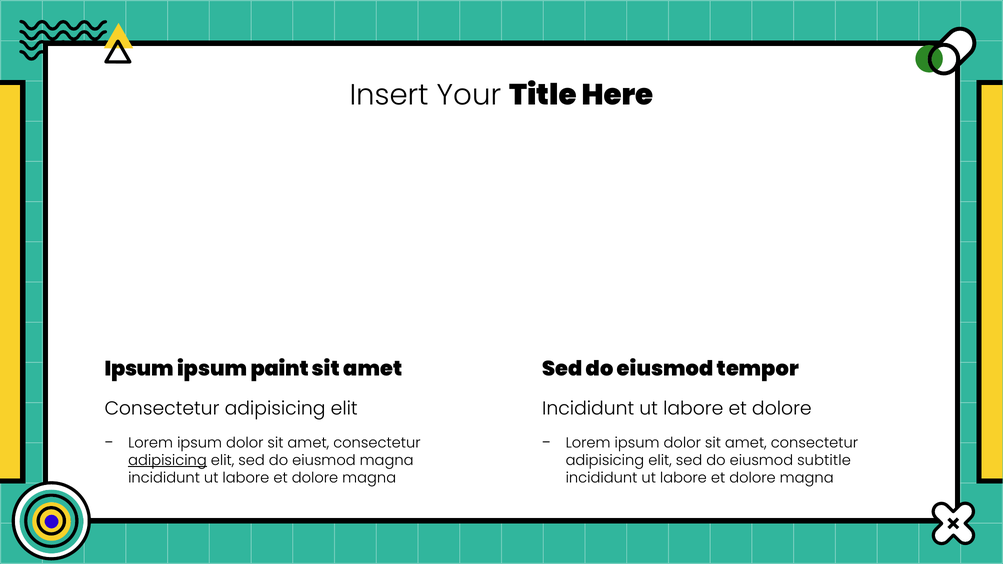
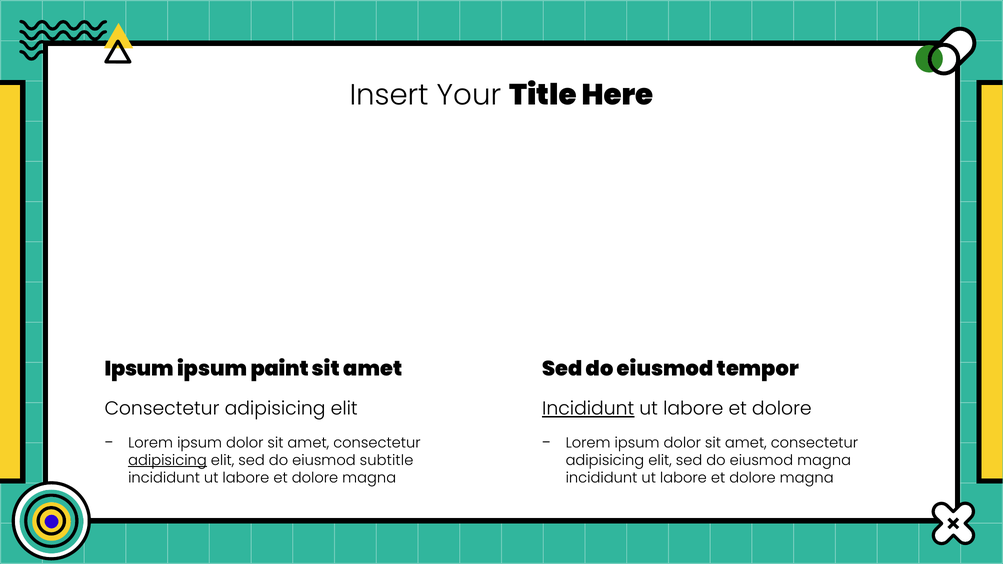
Incididunt underline: none -> present (588, 409)
eiusmod magna: magna -> subtitle (387, 460)
eiusmod subtitle: subtitle -> magna (824, 460)
